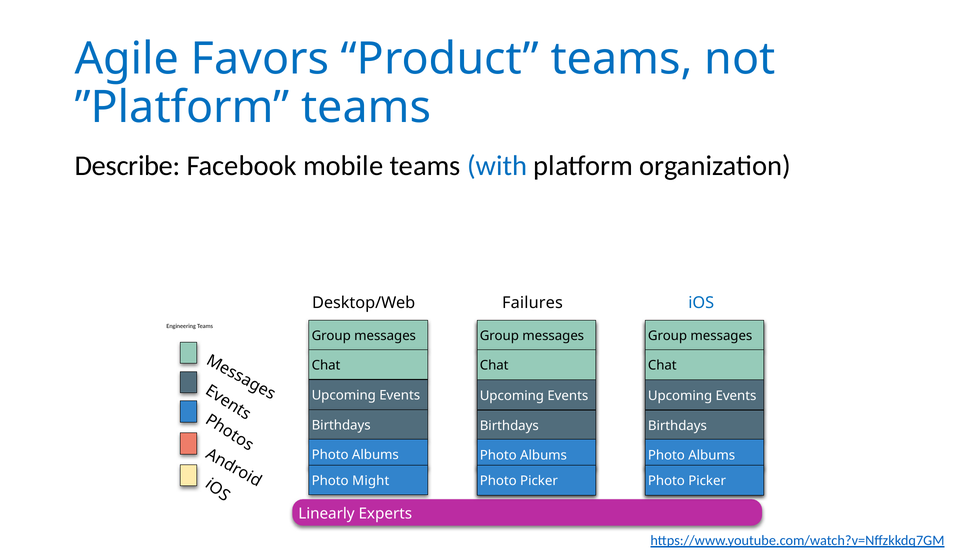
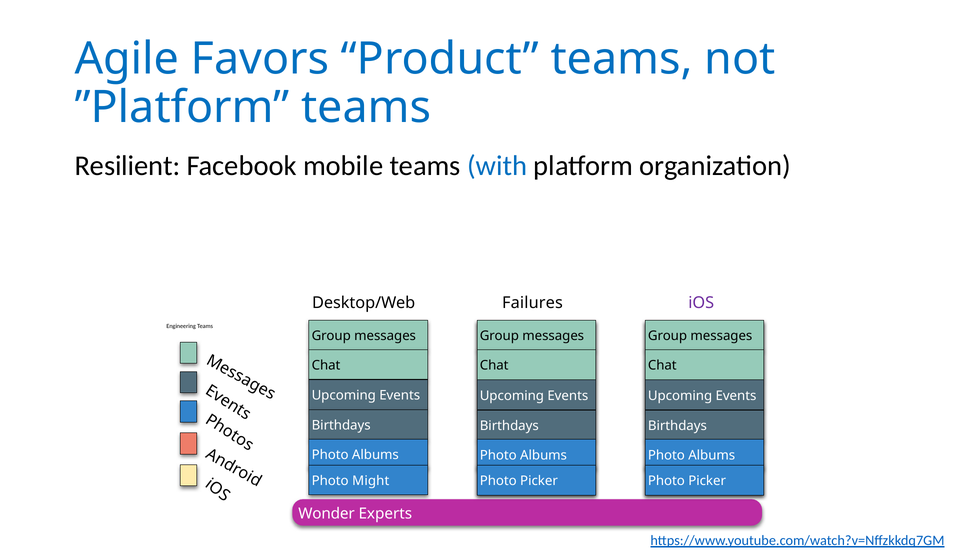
Describe: Describe -> Resilient (127, 166)
iOS colour: blue -> purple (701, 303)
Linearly: Linearly -> Wonder (327, 513)
